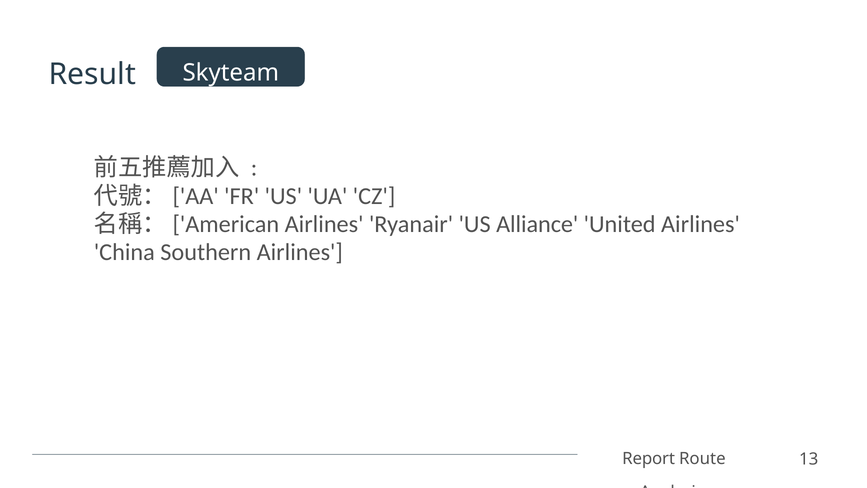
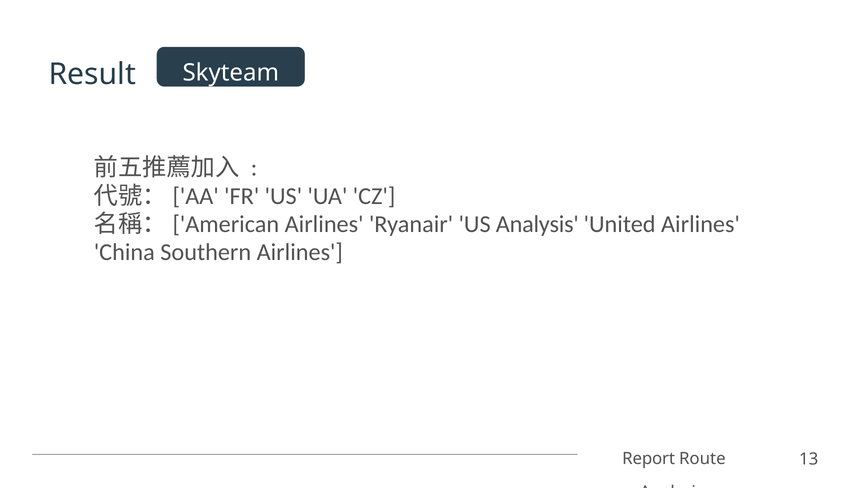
US Alliance: Alliance -> Analysis (537, 224)
